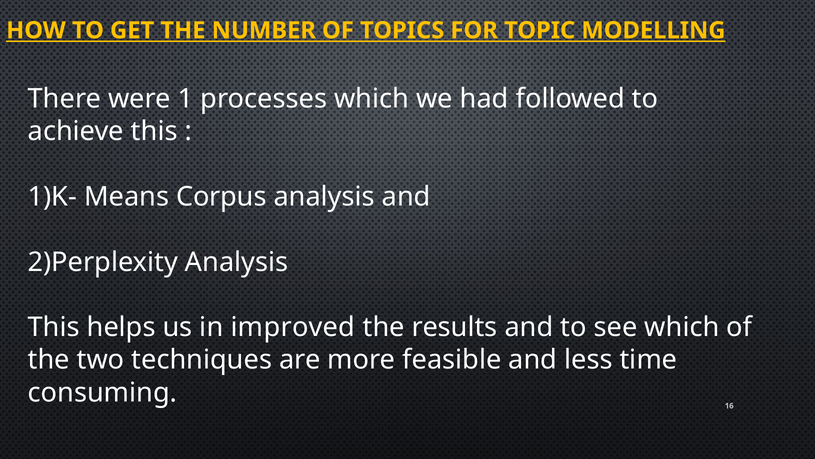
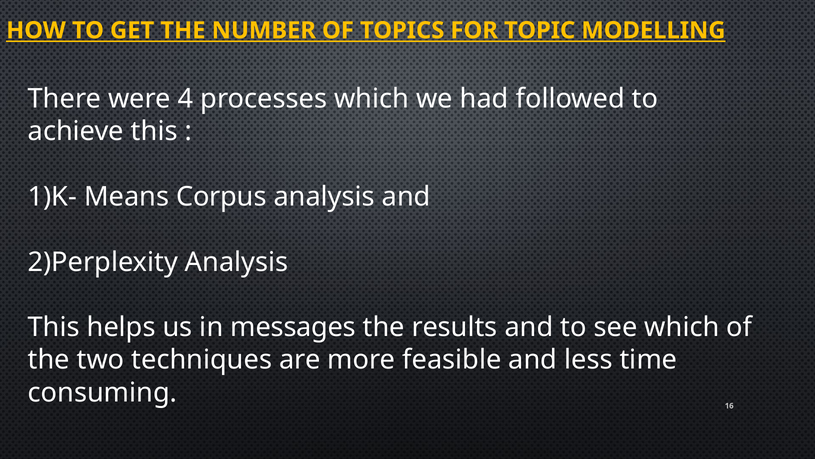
1: 1 -> 4 (186, 99)
improved: improved -> messages (293, 327)
